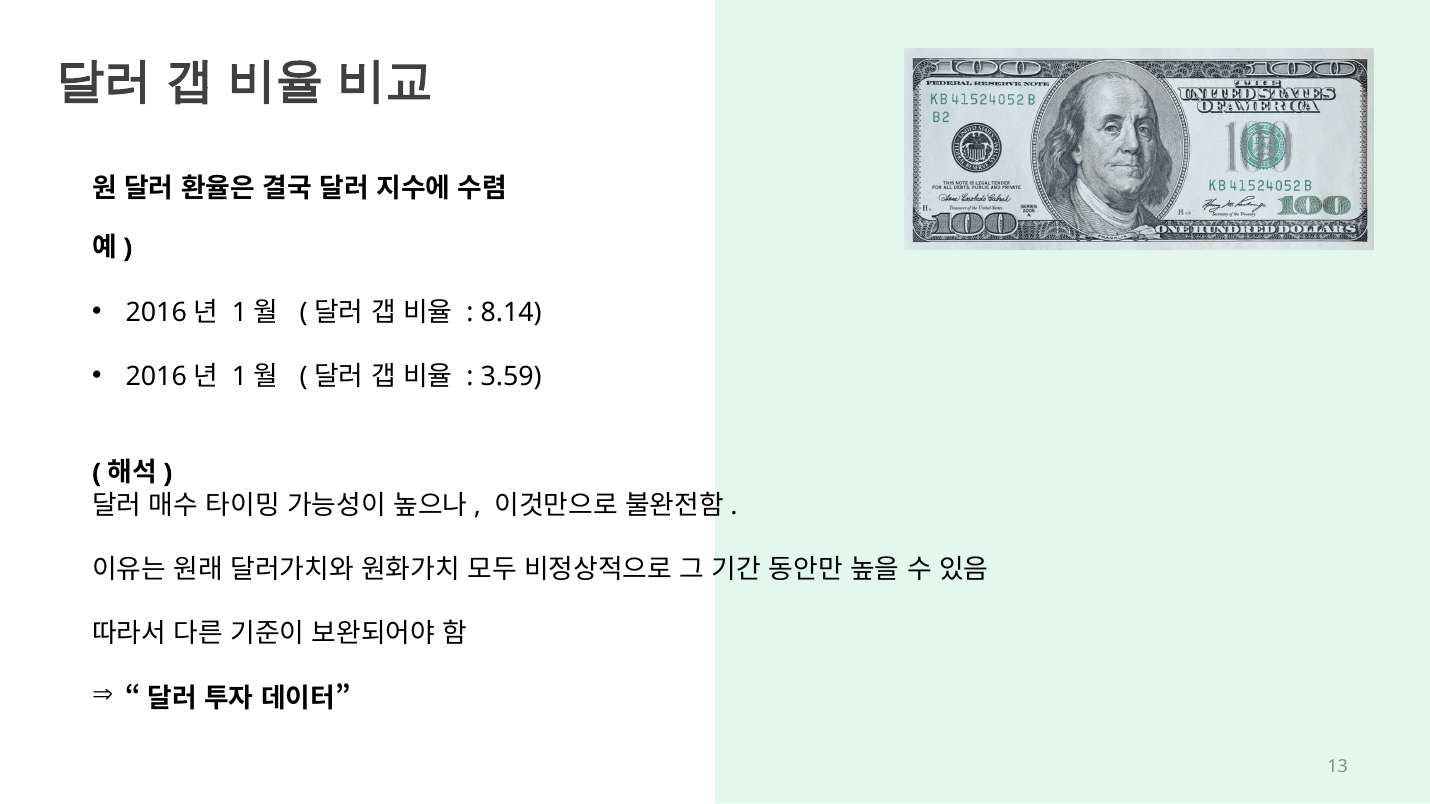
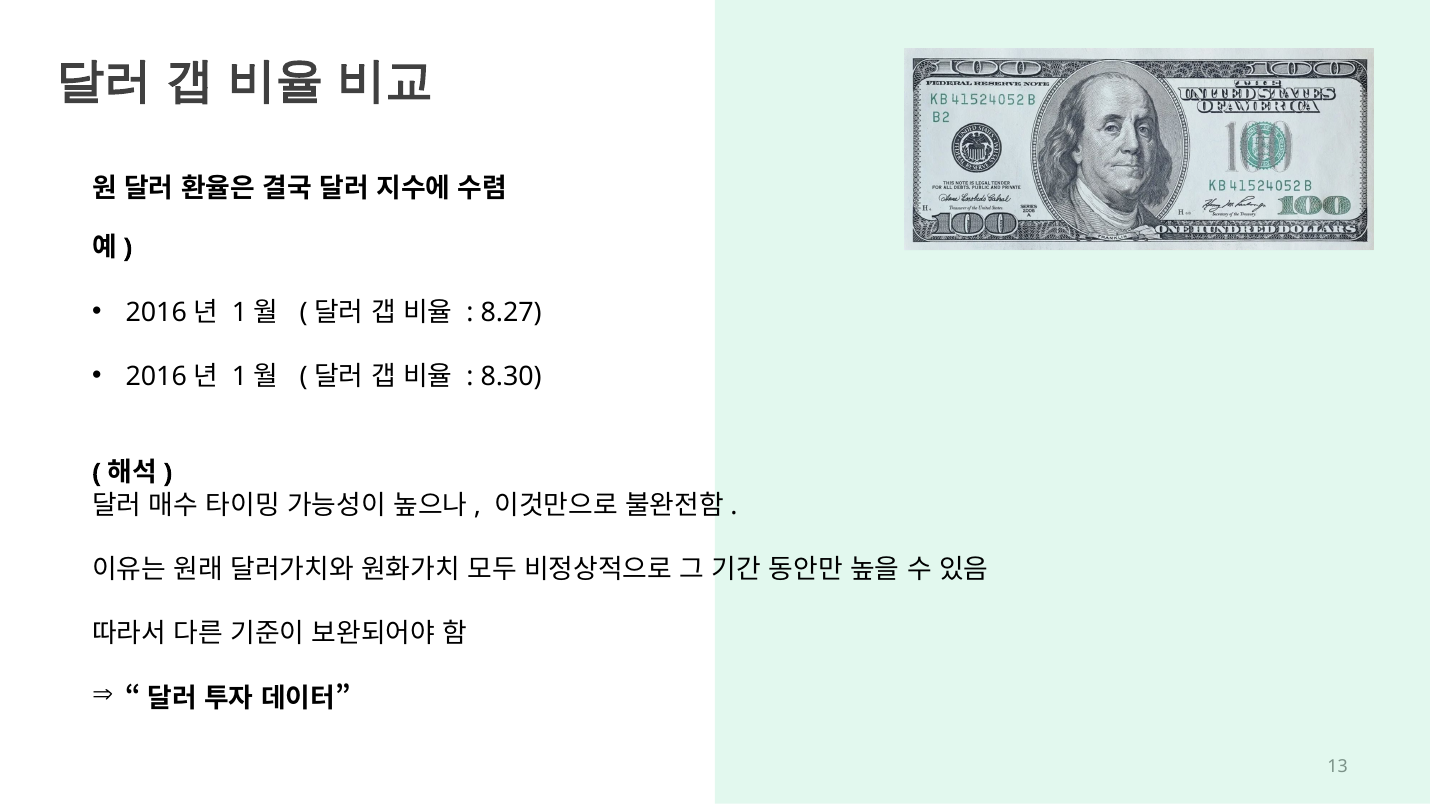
8.14: 8.14 -> 8.27 (511, 312)
3.59: 3.59 -> 8.30 (511, 377)
